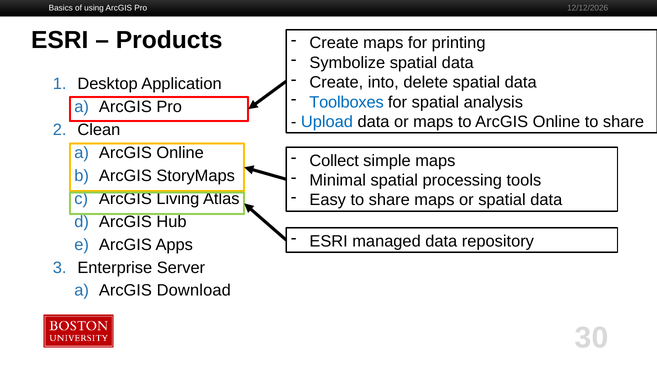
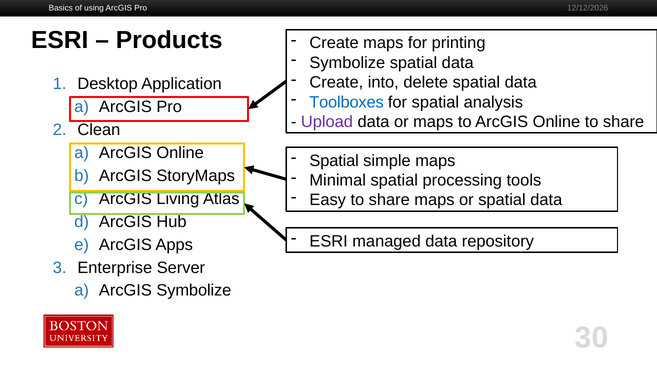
Upload colour: blue -> purple (327, 122)
Collect: Collect -> Spatial (334, 161)
ArcGIS Download: Download -> Symbolize (194, 291)
